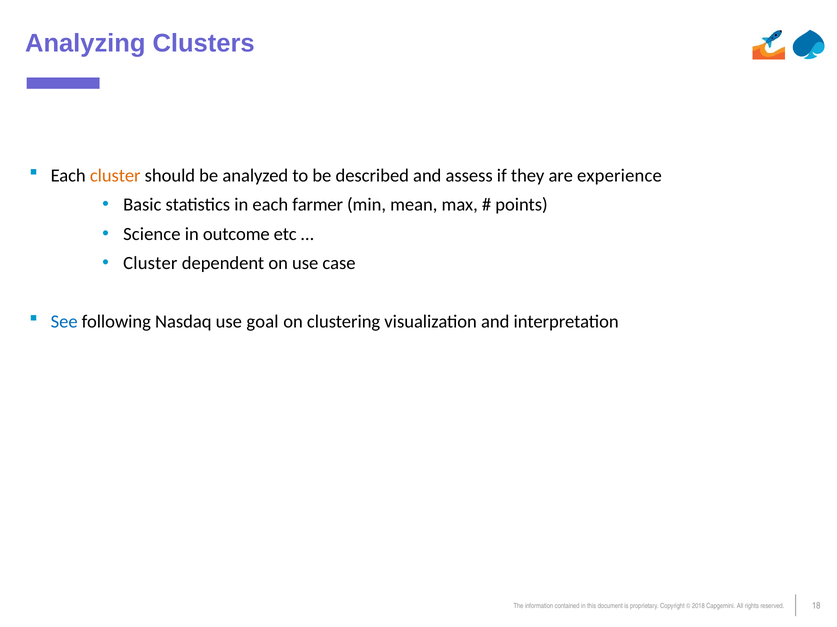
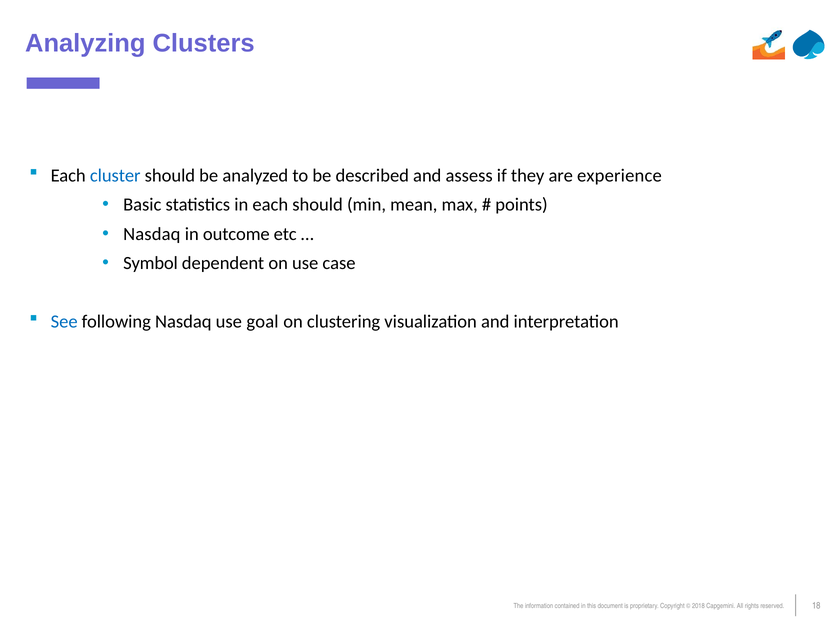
cluster colour: orange -> blue (115, 176)
each farmer: farmer -> should (318, 205)
Science: Science -> Nasdaq (152, 234)
Cluster: Cluster -> Symbol (151, 264)
